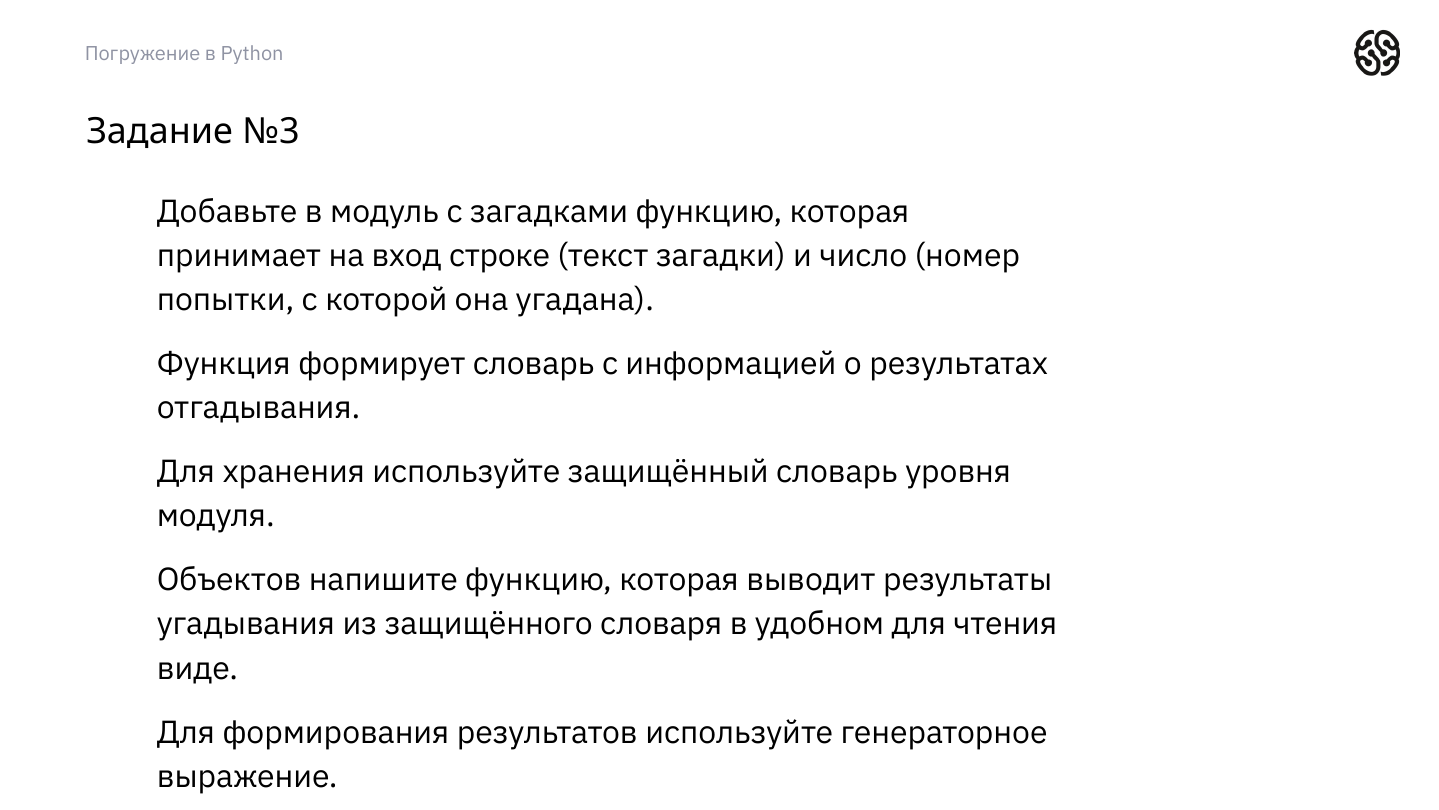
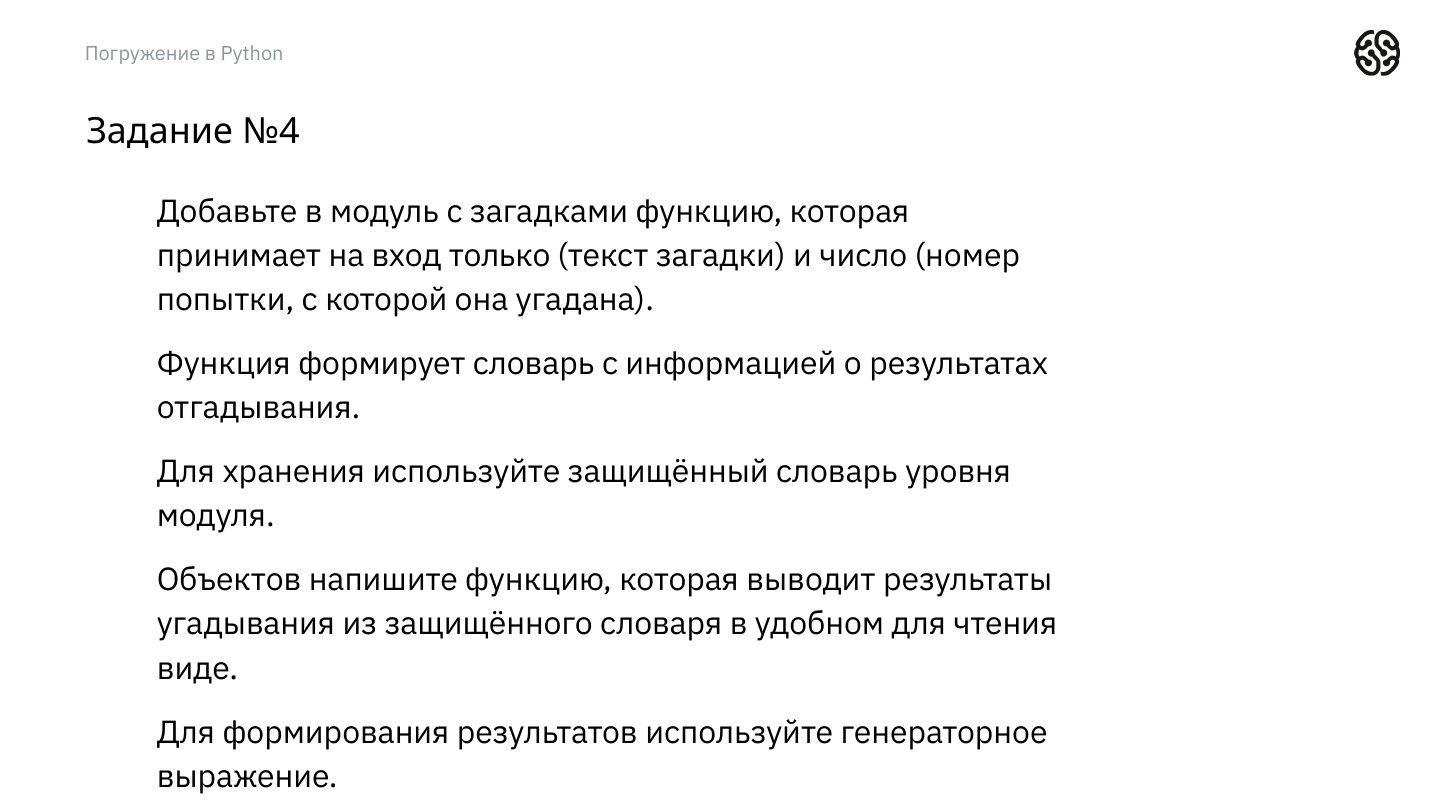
№3: №3 -> №4 (271, 131)
строке: строке -> только (500, 255)
